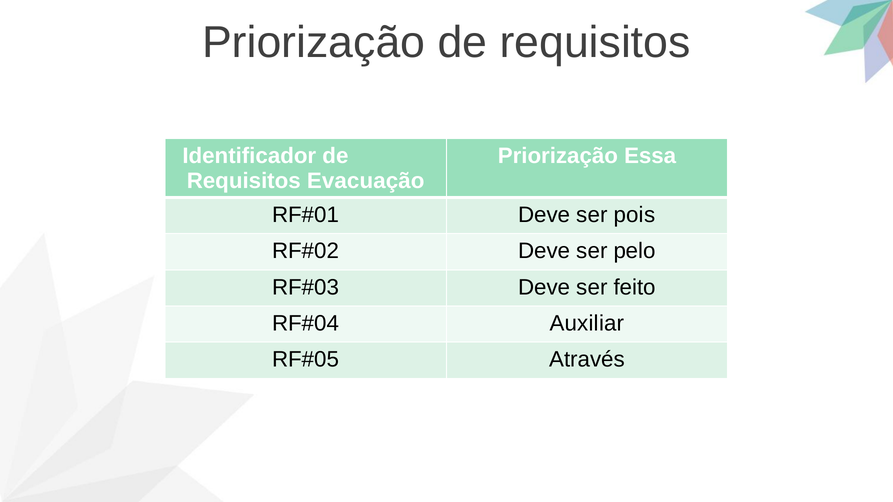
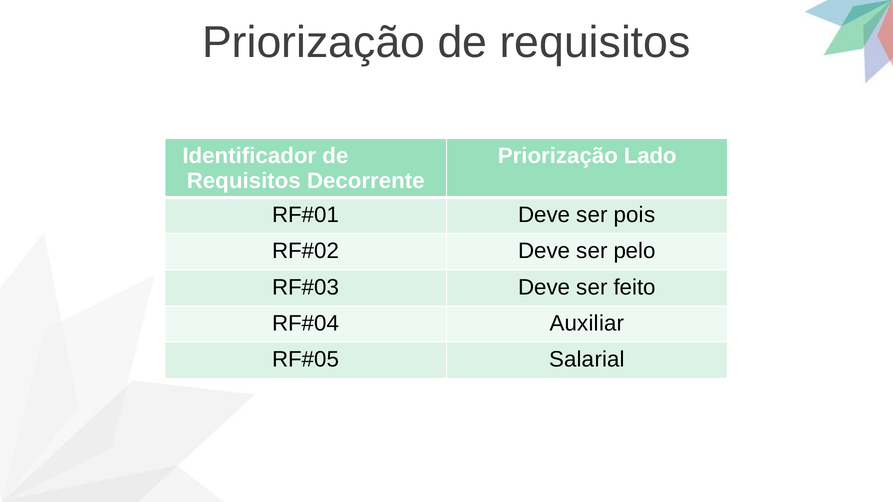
Essa: Essa -> Lado (650, 156)
Evacuação: Evacuação -> Decorrente (366, 181)
Através: Através -> Salarial (587, 360)
